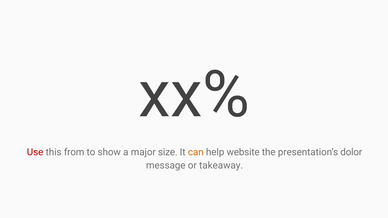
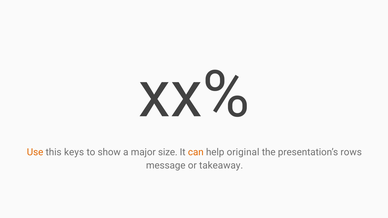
Use colour: red -> orange (35, 152)
from: from -> keys (74, 152)
website: website -> original (243, 152)
dolor: dolor -> rows (351, 152)
